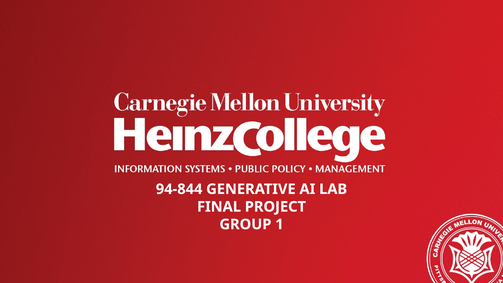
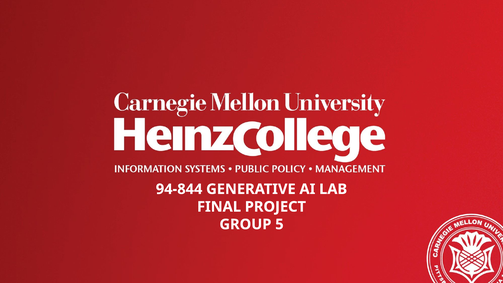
1: 1 -> 5 (279, 224)
